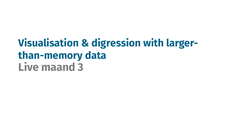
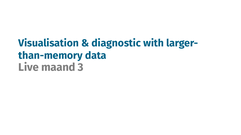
digression: digression -> diagnostic (116, 43)
